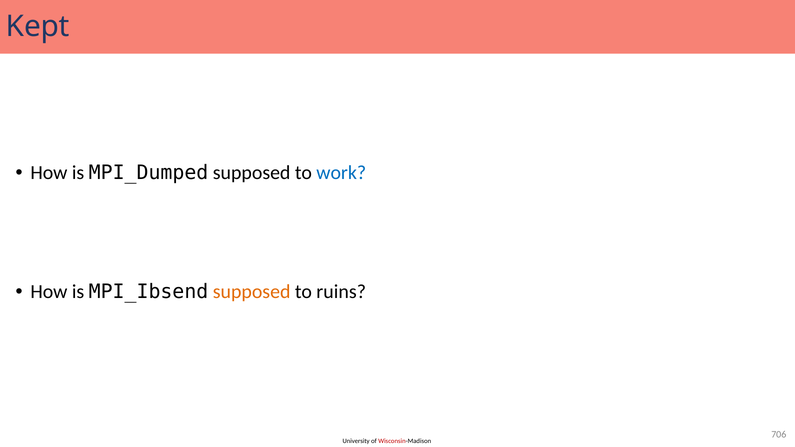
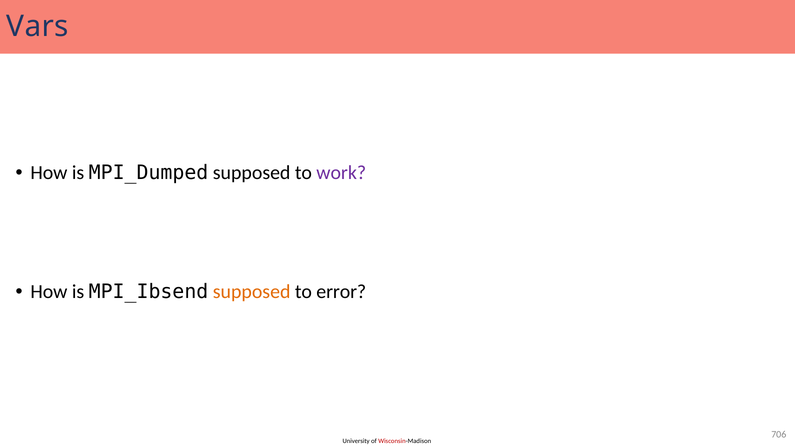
Kept: Kept -> Vars (38, 27)
work colour: blue -> purple (341, 173)
ruins: ruins -> error (341, 292)
